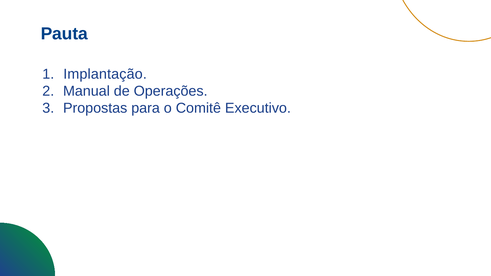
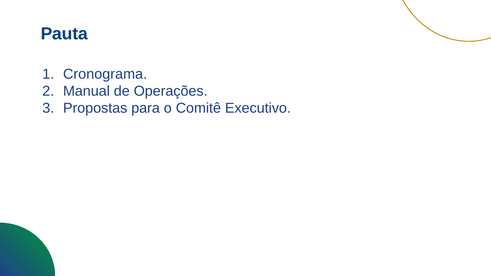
Implantação: Implantação -> Cronograma (105, 74)
